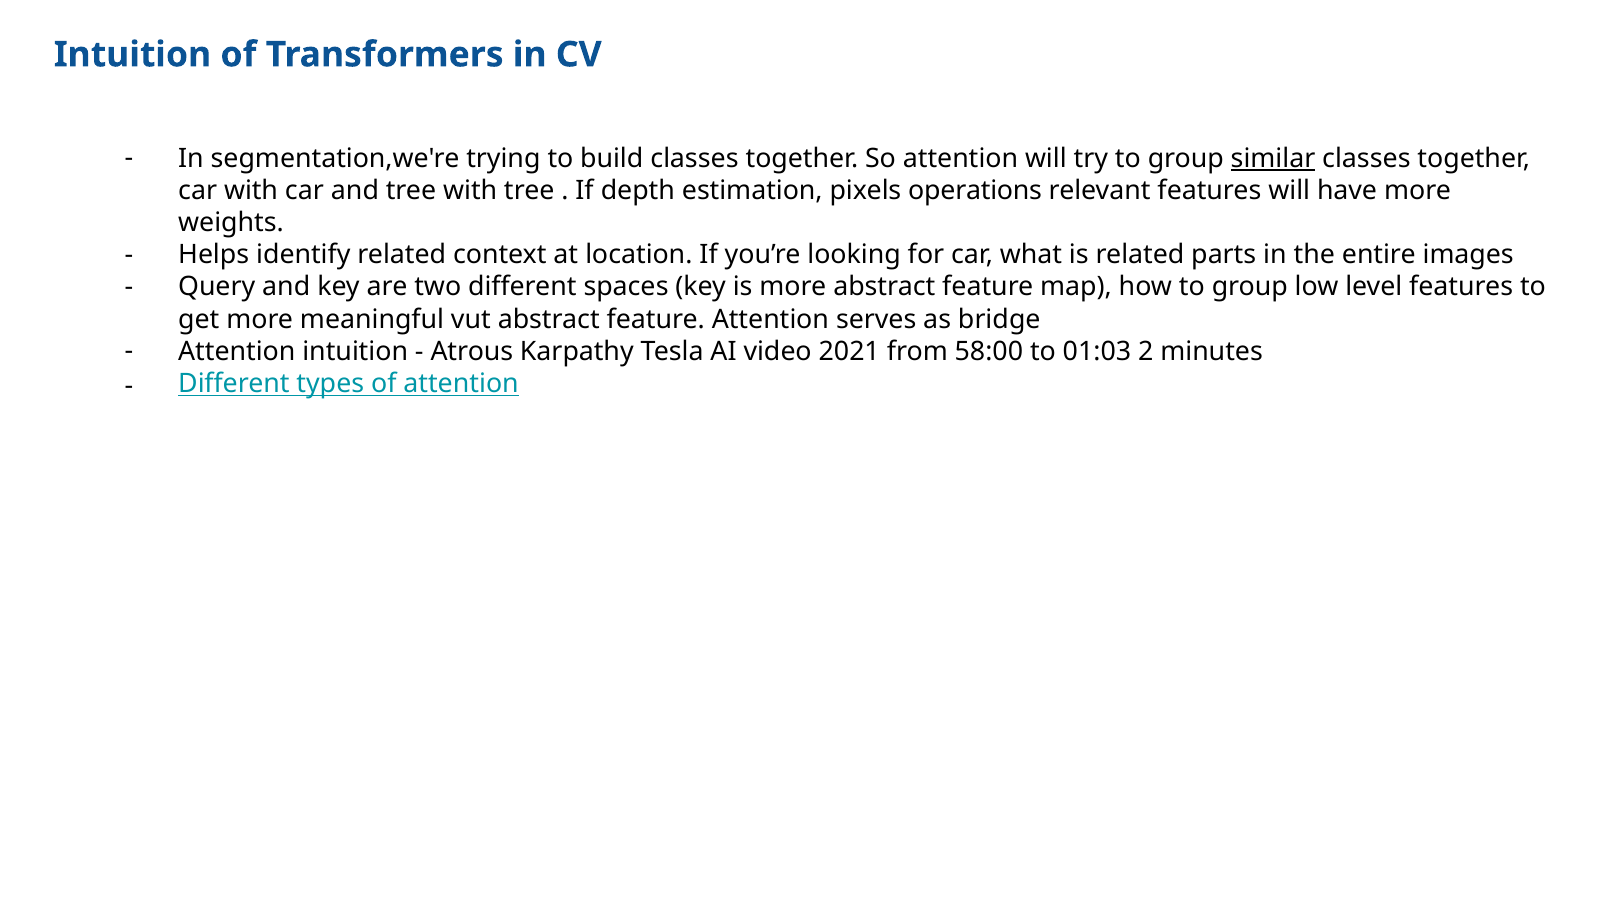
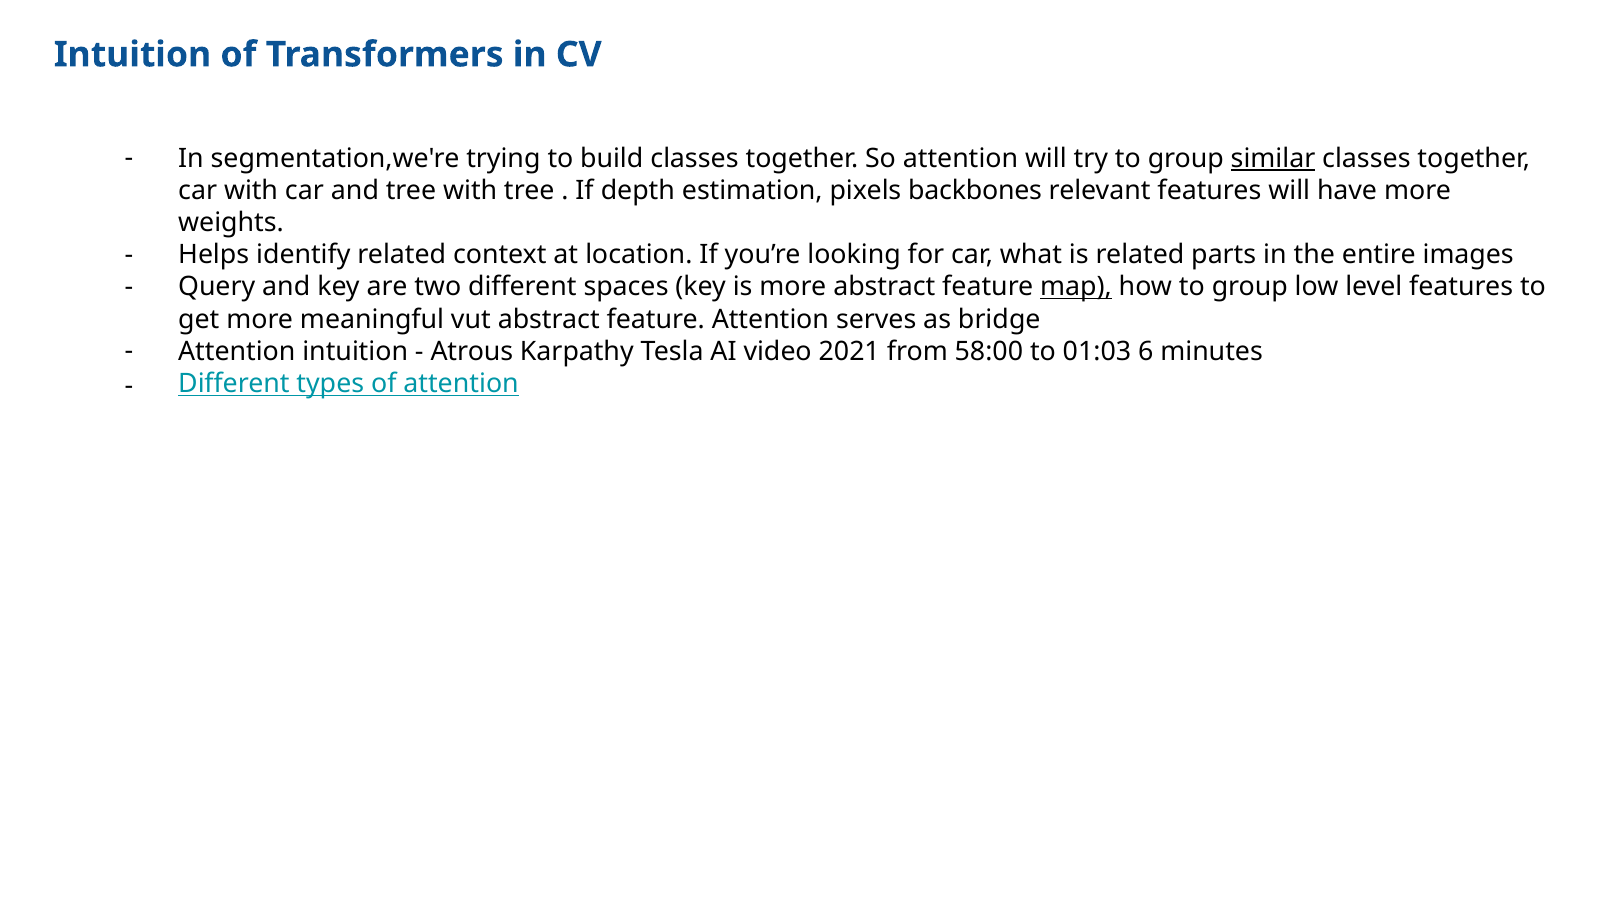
operations: operations -> backbones (975, 191)
map underline: none -> present (1076, 287)
2: 2 -> 6 (1146, 351)
